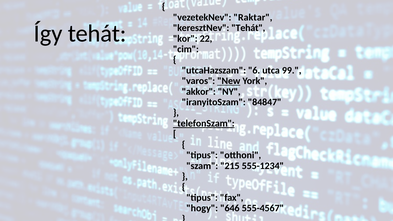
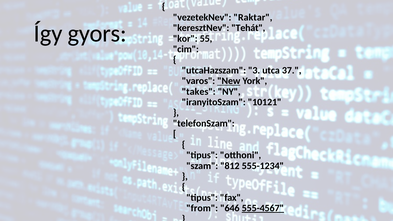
Így tehát: tehát -> gyors (97, 34)
22: 22 -> 55 (206, 39)
6: 6 -> 3 (254, 70)
99: 99 -> 37 (292, 70)
akkor: akkor -> takes (199, 92)
84847: 84847 -> 10121 (265, 102)
telefonSzam underline: present -> none (204, 123)
215: 215 -> 812 (230, 166)
hogy: hogy -> from (202, 208)
555-4567 underline: none -> present (263, 208)
